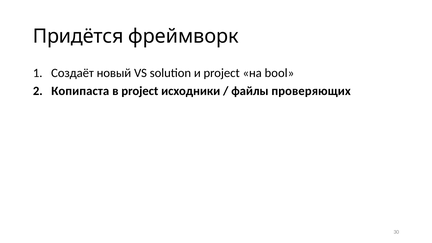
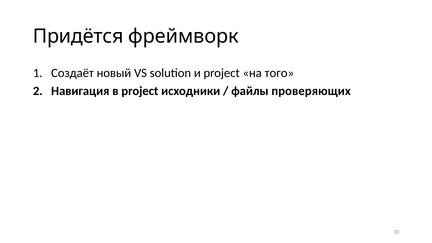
bool: bool -> того (279, 73)
Копипаста: Копипаста -> Навигация (80, 91)
